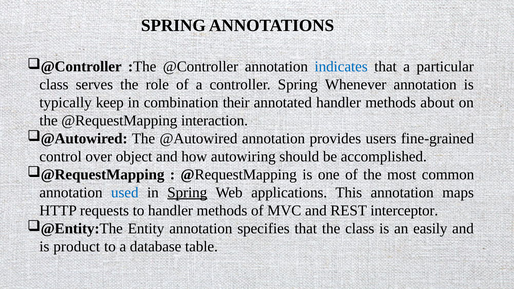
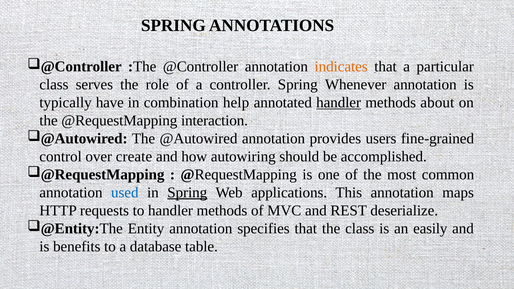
indicates colour: blue -> orange (341, 67)
keep: keep -> have (110, 103)
their: their -> help (236, 103)
handler underline: none -> present (339, 103)
object: object -> create (134, 157)
interceptor: interceptor -> deserialize (404, 211)
product: product -> benefits (77, 247)
